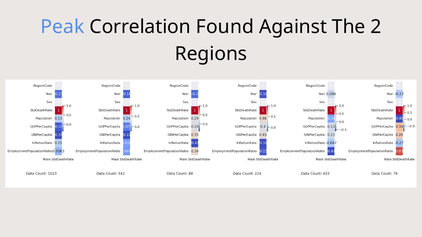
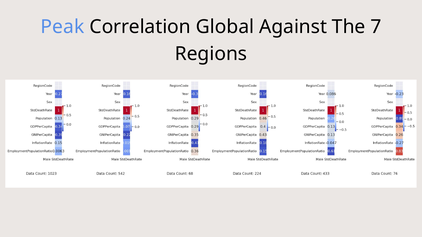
Found: Found -> Global (225, 27)
2: 2 -> 7 (376, 27)
